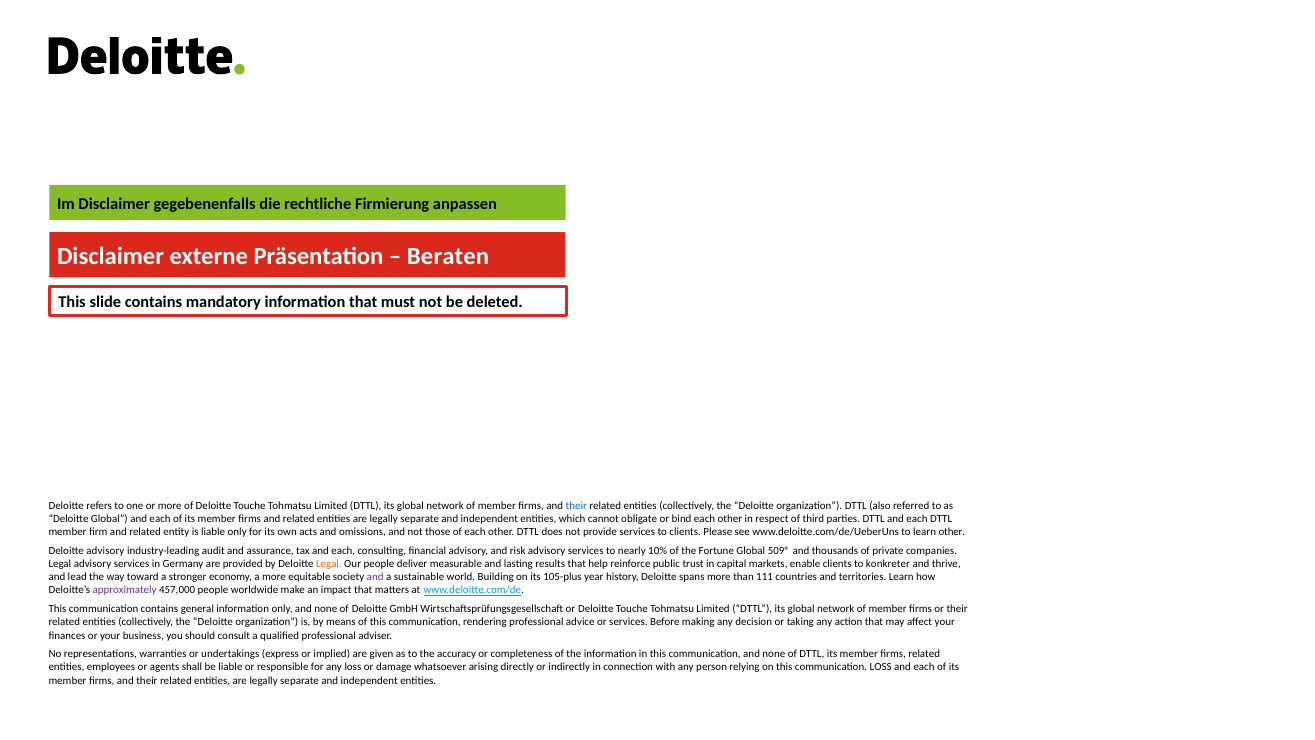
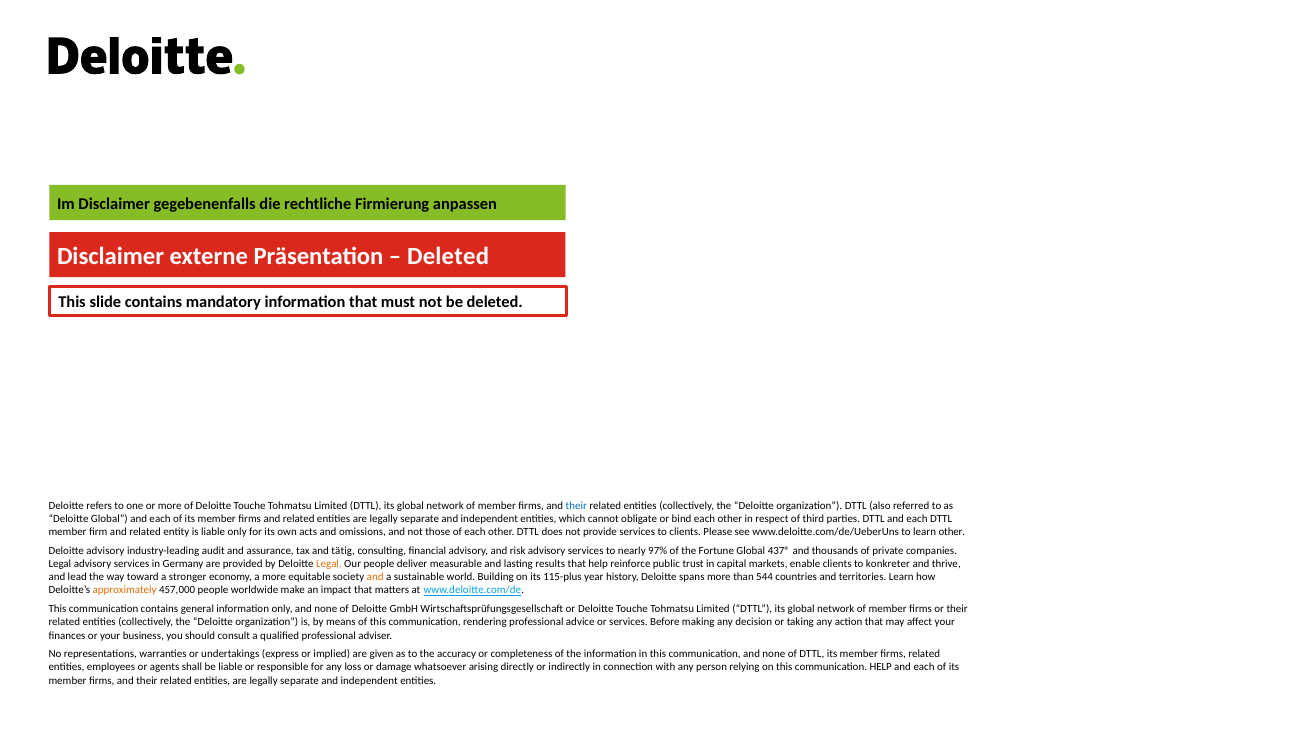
Beraten: Beraten -> Deleted (448, 256)
tax and each: each -> tätig (343, 551)
10%: 10% -> 97% (658, 551)
509®: 509® -> 437® (779, 551)
and colour: purple -> orange (375, 577)
105-plus: 105-plus -> 115-plus (562, 577)
111: 111 -> 544 (765, 577)
approximately colour: purple -> orange (125, 590)
communication LOSS: LOSS -> HELP (881, 667)
